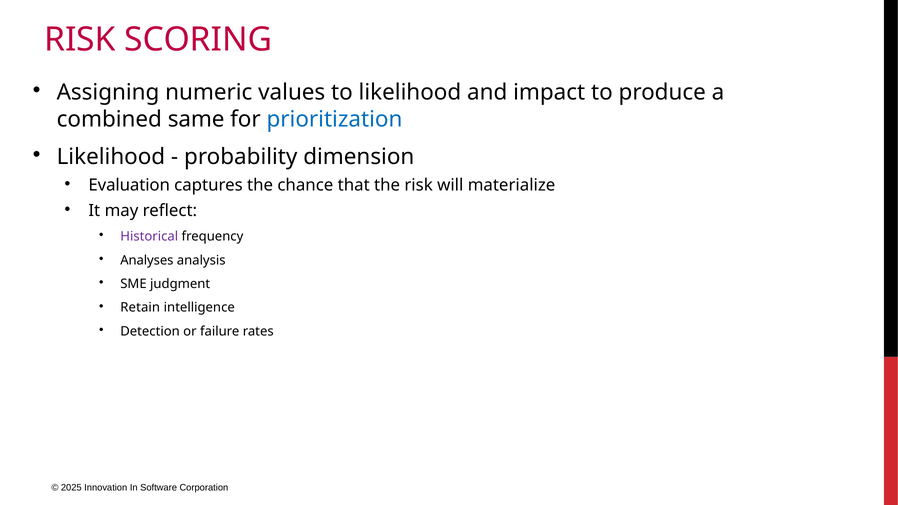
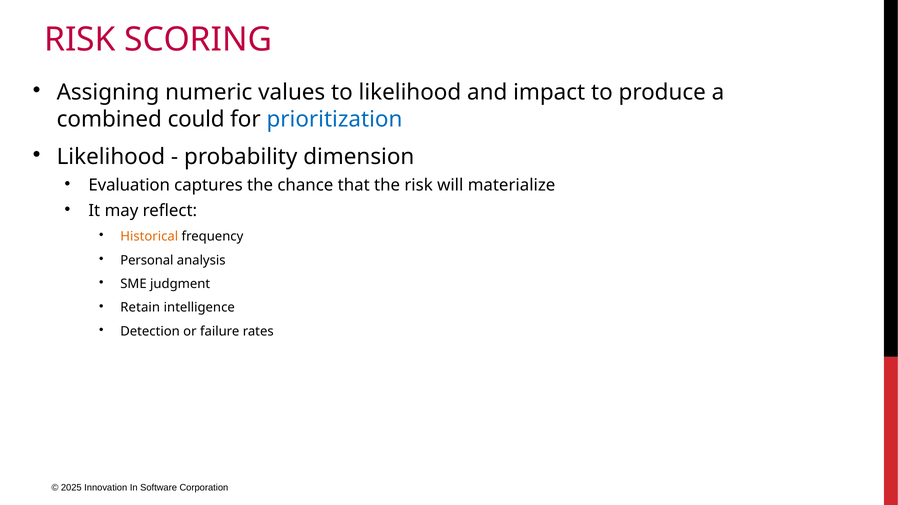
same: same -> could (196, 119)
Historical colour: purple -> orange (149, 237)
Analyses: Analyses -> Personal (147, 260)
